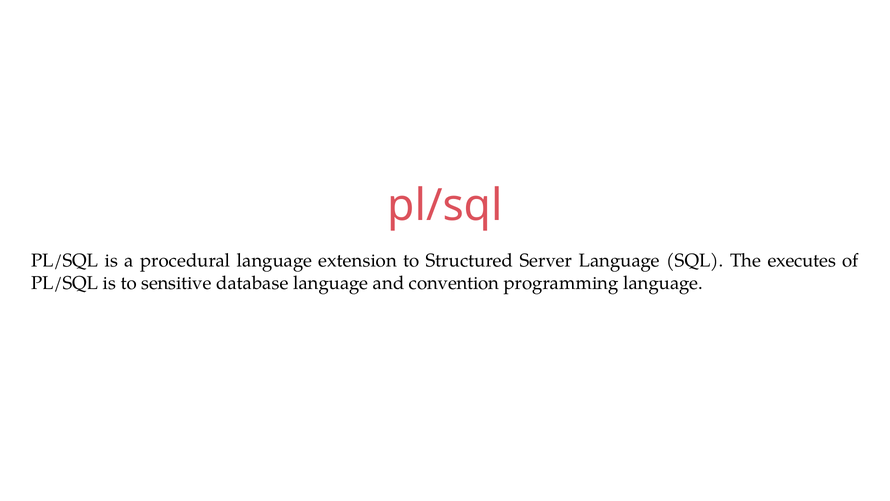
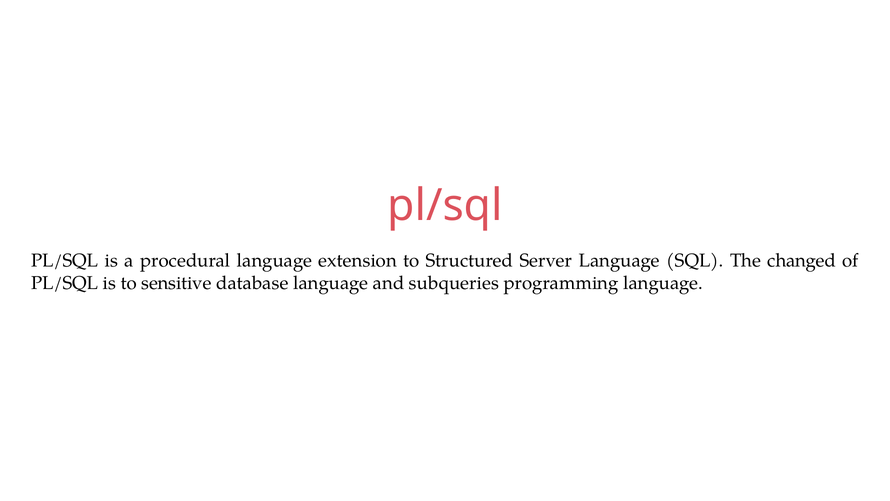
executes: executes -> changed (802, 260)
convention: convention -> subqueries (454, 283)
